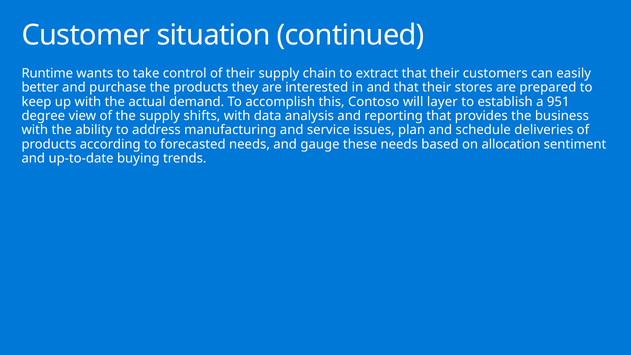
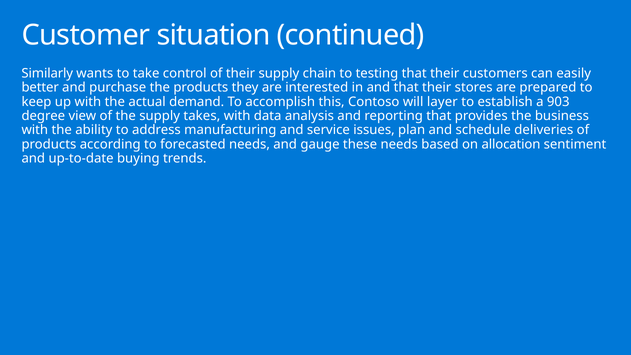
Runtime: Runtime -> Similarly (47, 73)
extract: extract -> testing (377, 73)
951: 951 -> 903 (558, 102)
shifts: shifts -> takes (202, 116)
